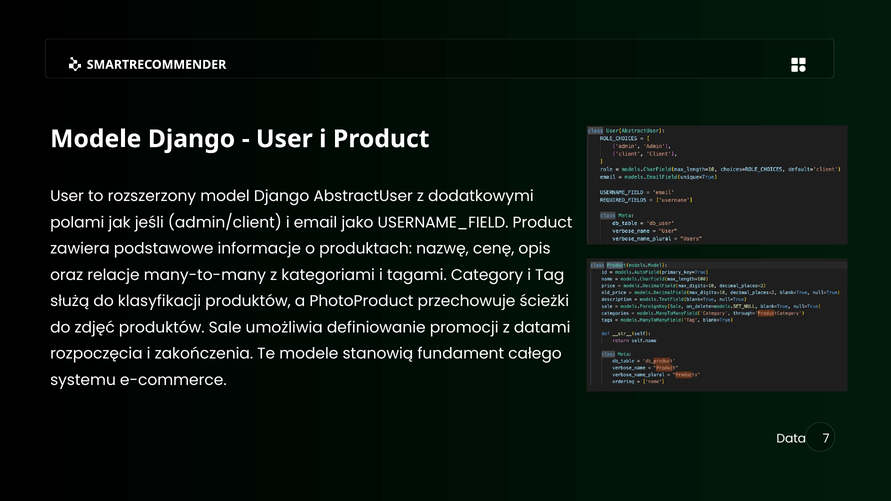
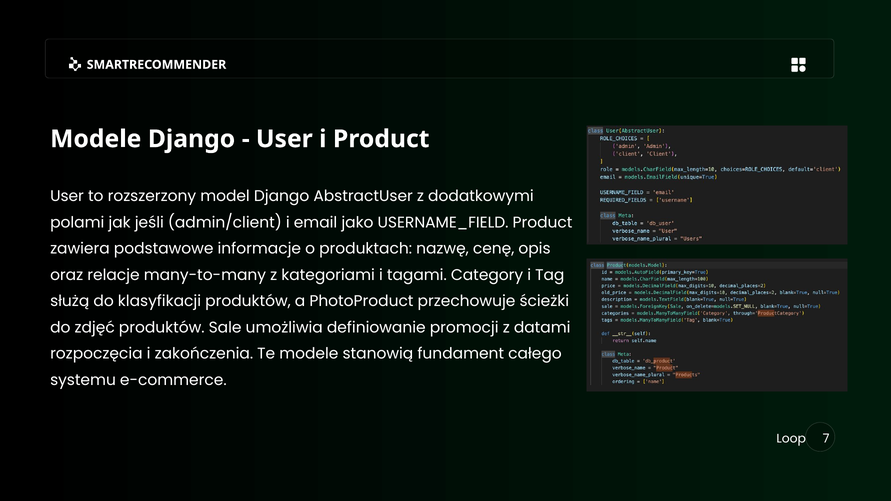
Data: Data -> Loop (791, 439)
